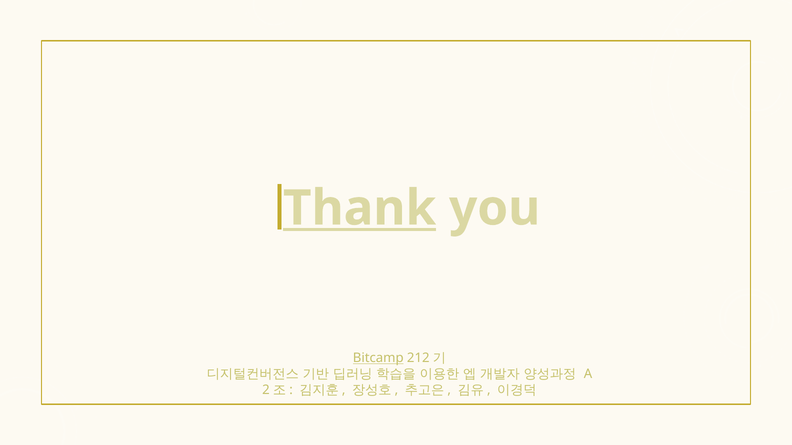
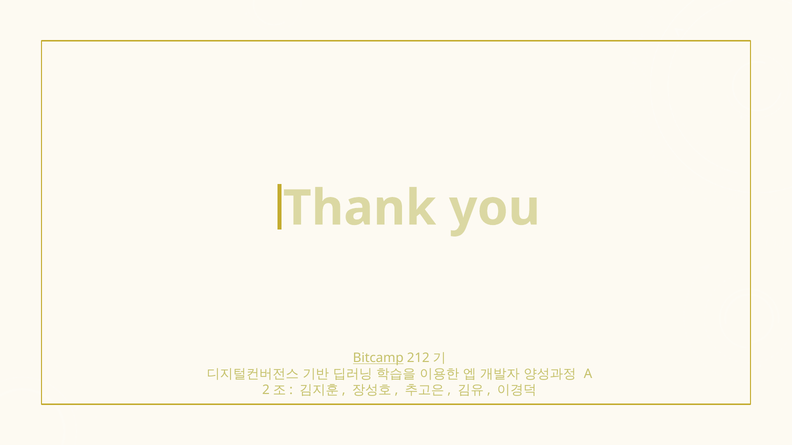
Thank underline: present -> none (360, 208)
